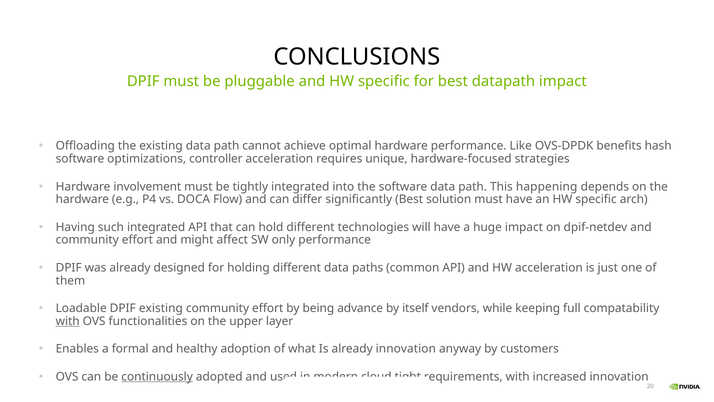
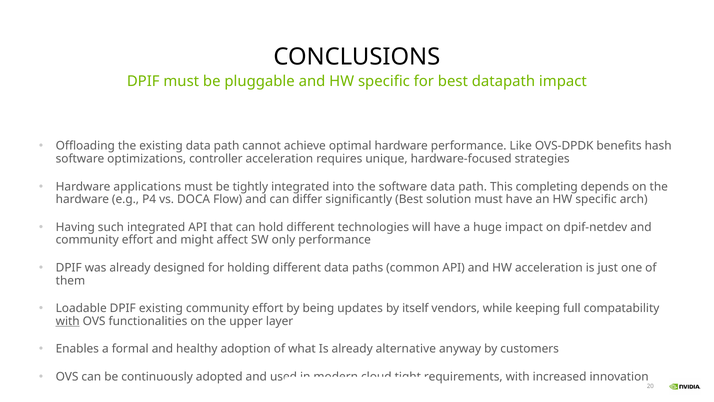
involvement: involvement -> applications (147, 186)
happening: happening -> completing (547, 186)
advance: advance -> updates (360, 308)
already innovation: innovation -> alternative (406, 349)
continuously underline: present -> none (157, 376)
